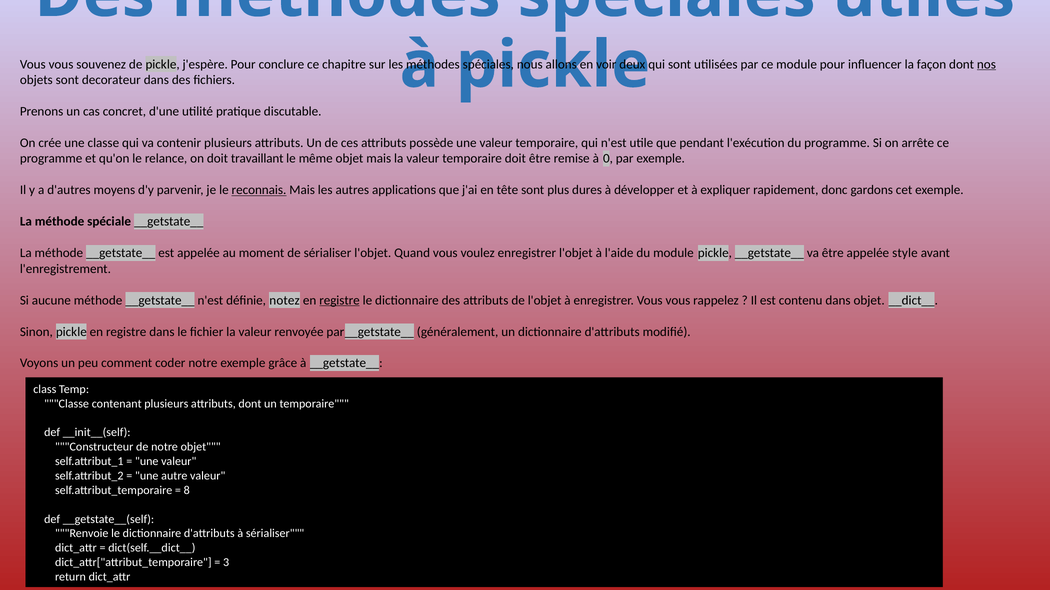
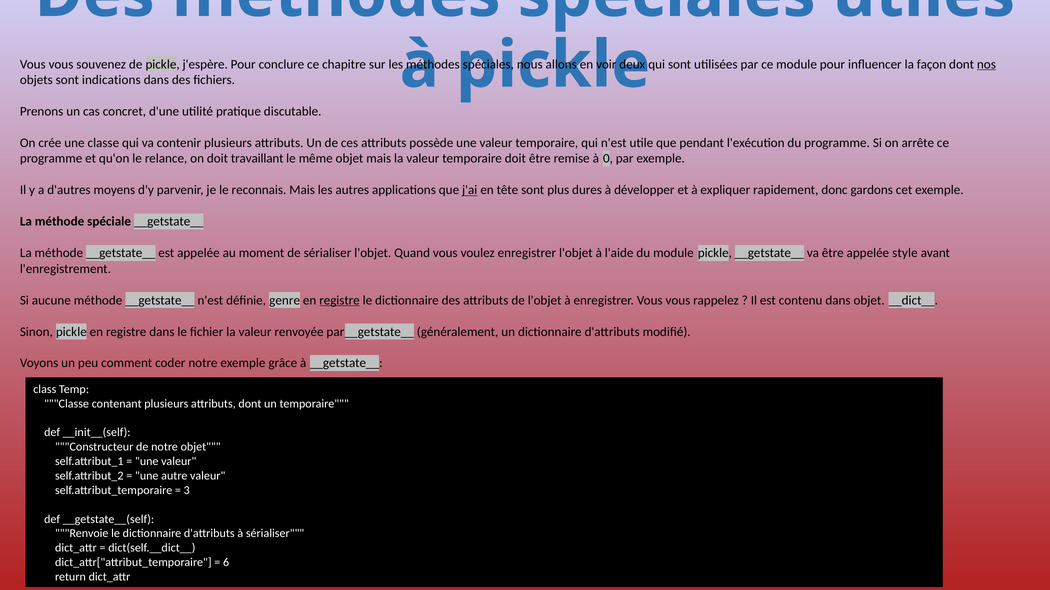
decorateur: decorateur -> indications (111, 80)
reconnais underline: present -> none (259, 190)
j'ai underline: none -> present (470, 190)
notez: notez -> genre (285, 301)
8: 8 -> 3 (187, 491)
3: 3 -> 6 (226, 563)
